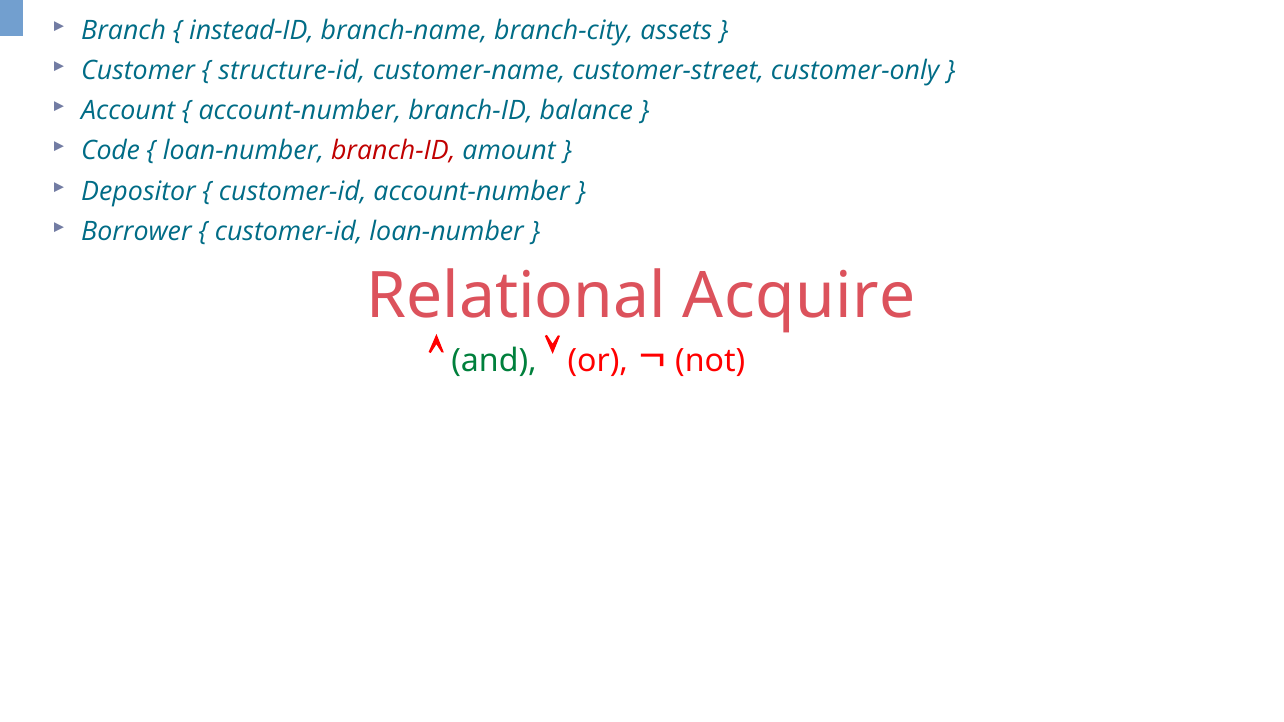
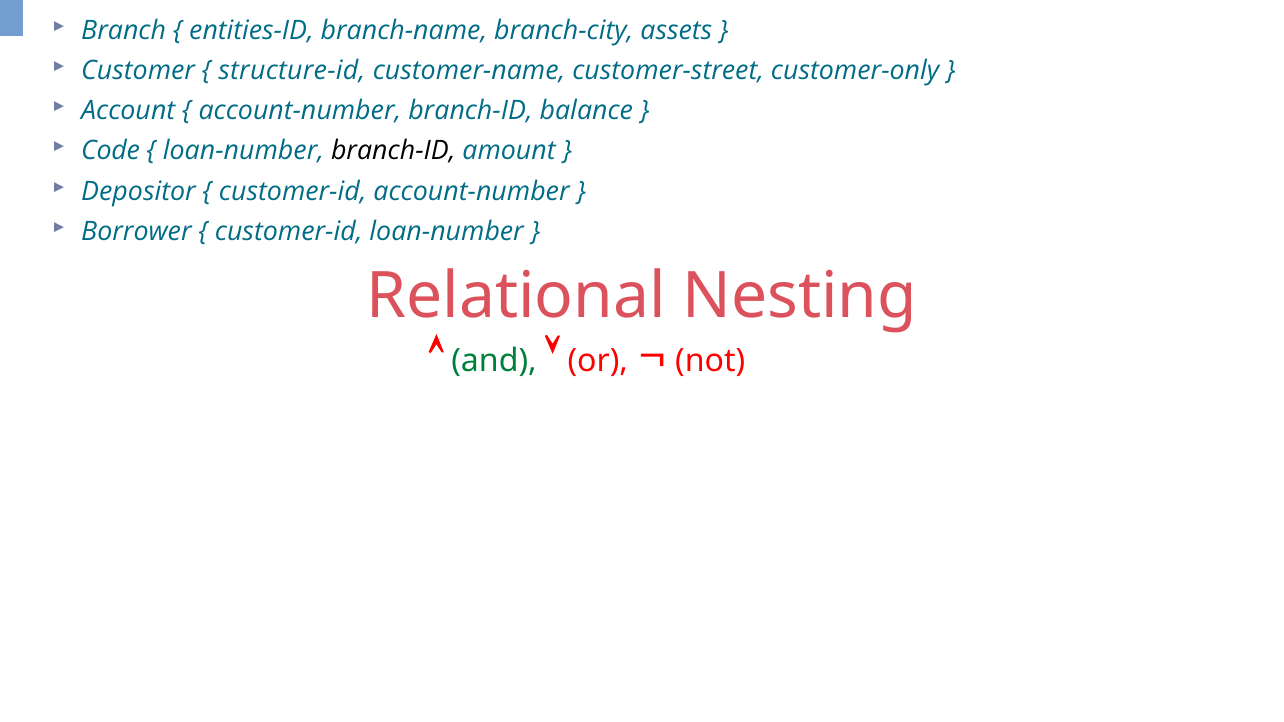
instead-ID: instead-ID -> entities-ID (251, 31)
branch-ID colour: red -> black (393, 151)
Acquire: Acquire -> Nesting (800, 296)
